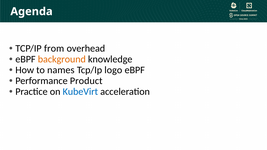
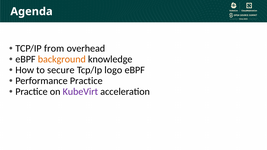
names: names -> secure (61, 70)
Performance Product: Product -> Practice (86, 81)
KubeVirt colour: blue -> purple (80, 92)
